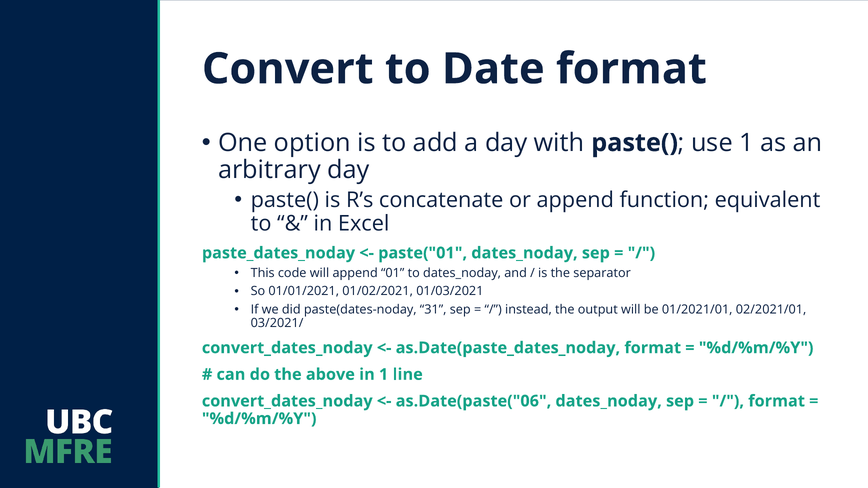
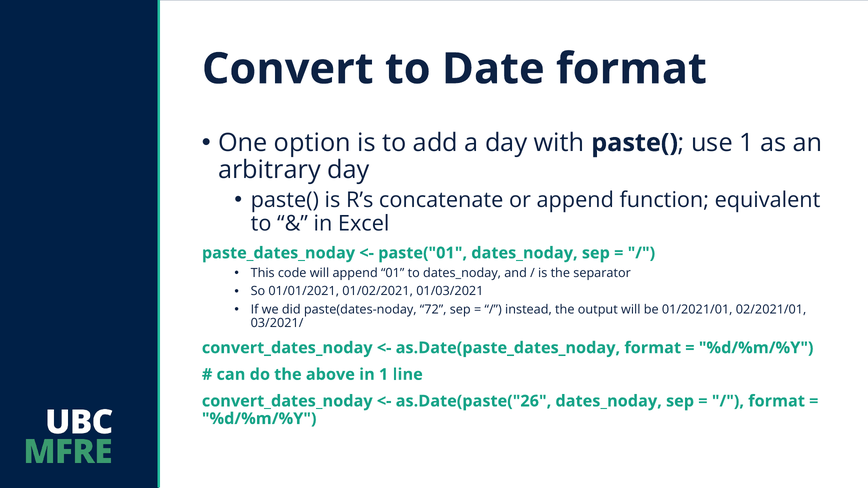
31: 31 -> 72 (433, 310)
as.Date(paste("06: as.Date(paste("06 -> as.Date(paste("26 (473, 401)
